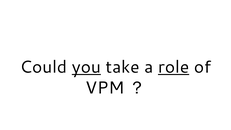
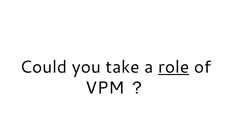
you underline: present -> none (86, 67)
